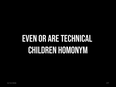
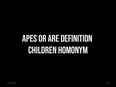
EVEN: EVEN -> APES (30, 39)
TECHNICAL: TECHNICAL -> DEFINITION (76, 39)
